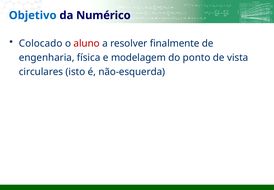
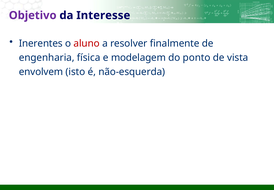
Objetivo colour: blue -> purple (33, 15)
Numérico: Numérico -> Interesse (103, 15)
Colocado: Colocado -> Inerentes (41, 43)
circulares: circulares -> envolvem (41, 72)
